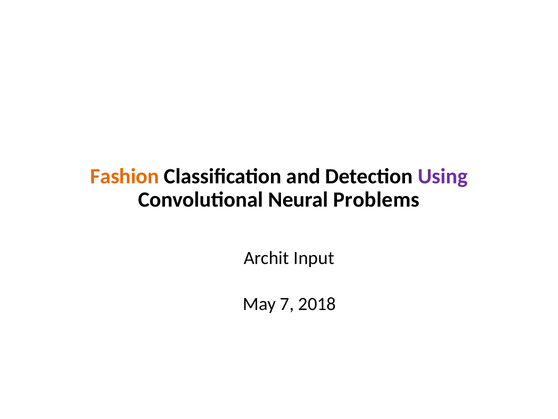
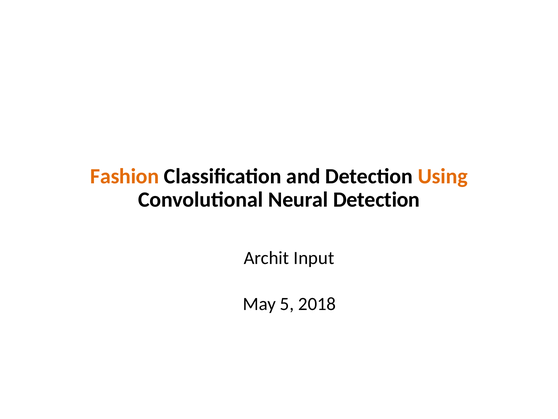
Using colour: purple -> orange (443, 176)
Neural Problems: Problems -> Detection (377, 200)
7: 7 -> 5 (287, 304)
